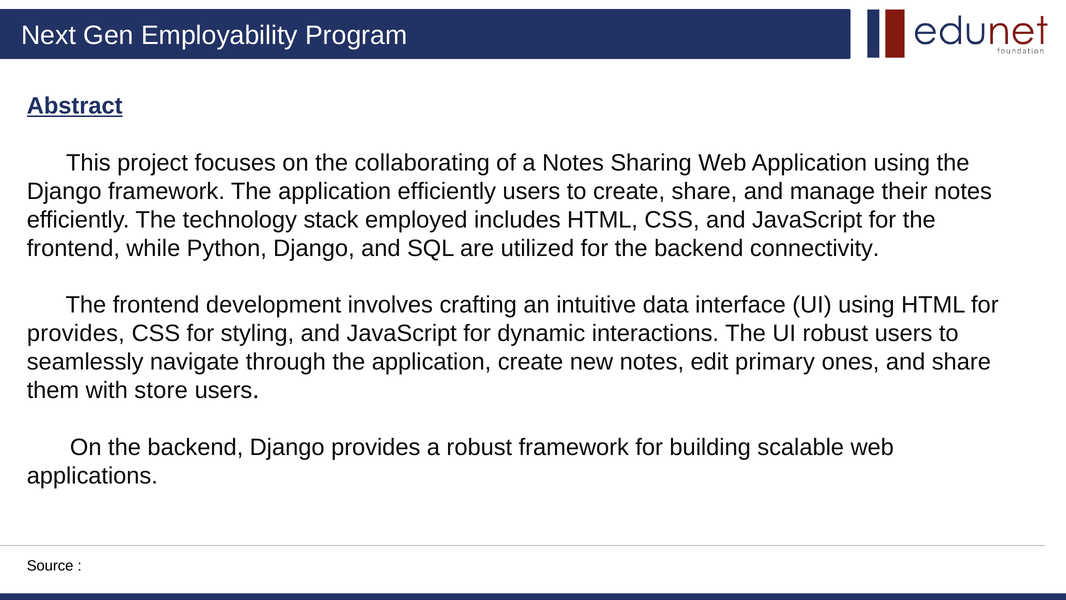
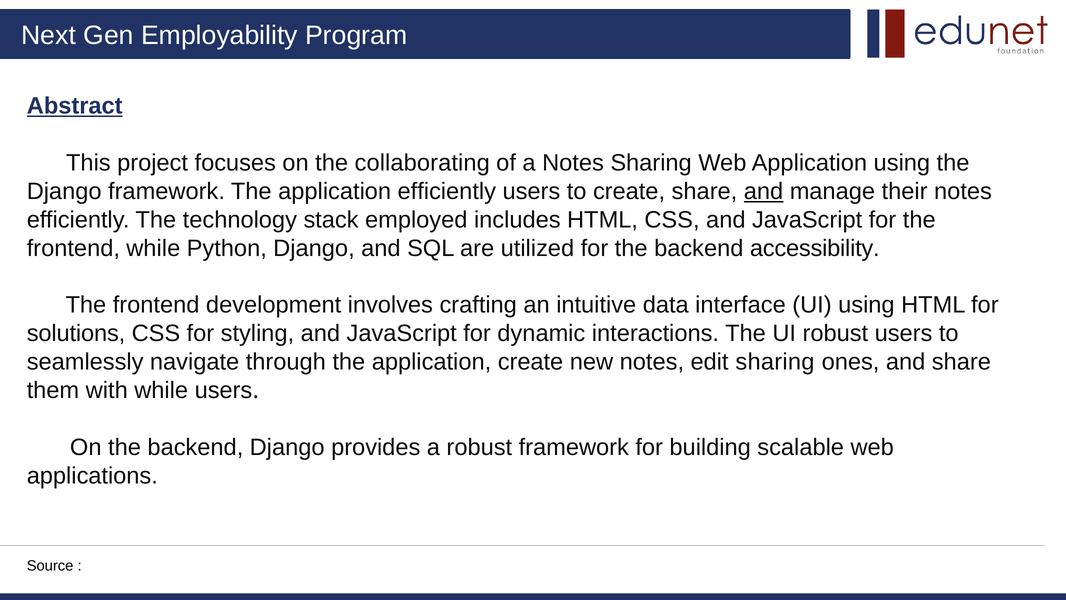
and underline: none -> present (764, 191)
connectivity: connectivity -> accessibility (815, 248)
provides: provides -> solutions (76, 333)
edit primary: primary -> sharing (775, 362)
with store: store -> while (161, 390)
